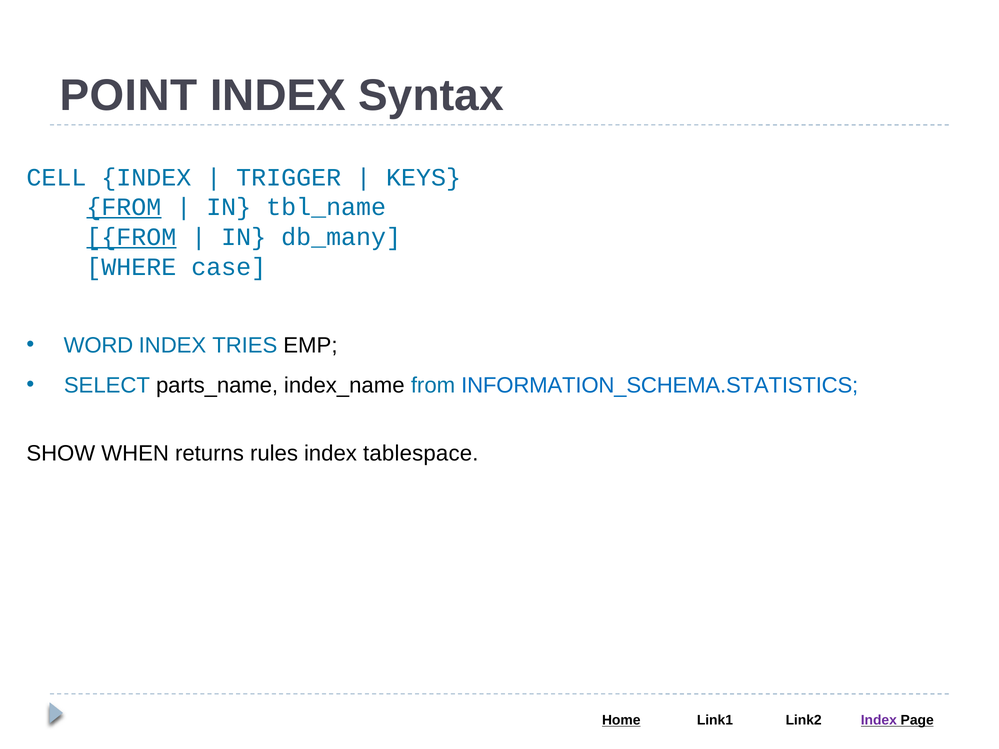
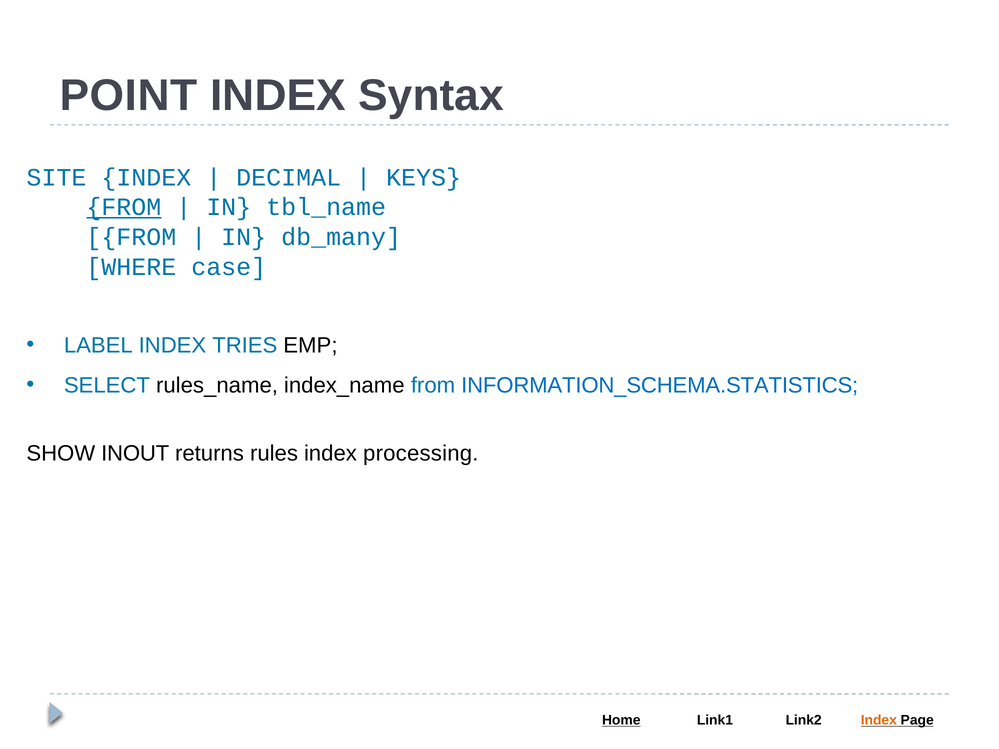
CELL: CELL -> SITE (56, 177)
TRIGGER: TRIGGER -> DECIMAL (289, 177)
FROM underline: present -> none (131, 237)
WORD: WORD -> LABEL (98, 346)
parts_name: parts_name -> rules_name (217, 385)
WHEN: WHEN -> INOUT (135, 454)
tablespace: tablespace -> processing (421, 454)
Index colour: purple -> orange (879, 720)
